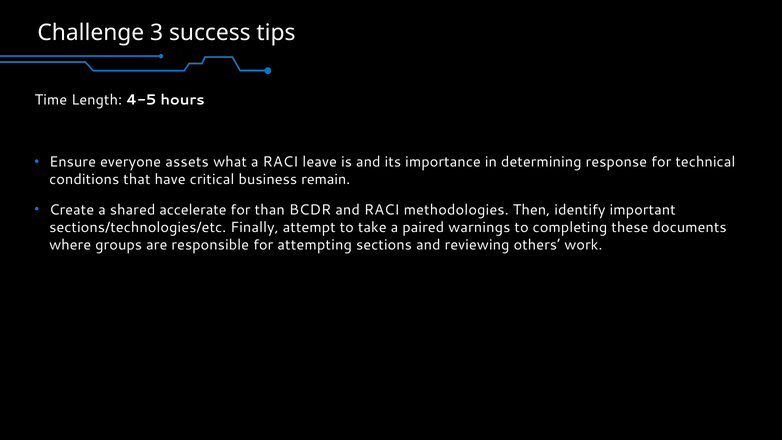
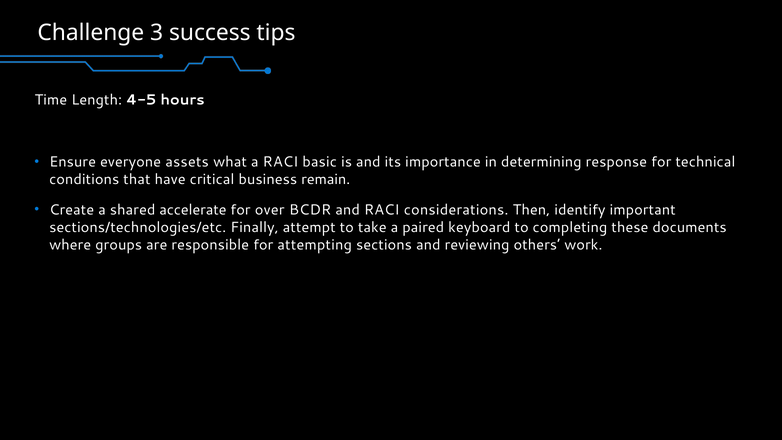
leave: leave -> basic (320, 162)
than: than -> over (270, 210)
methodologies: methodologies -> considerations (456, 210)
warnings: warnings -> keyboard (479, 227)
